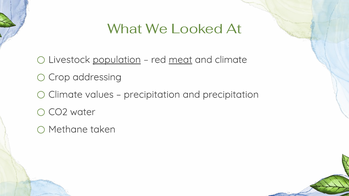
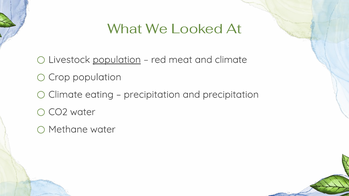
meat underline: present -> none (180, 60)
Crop addressing: addressing -> population (97, 77)
values: values -> eating (99, 95)
Methane taken: taken -> water (103, 130)
